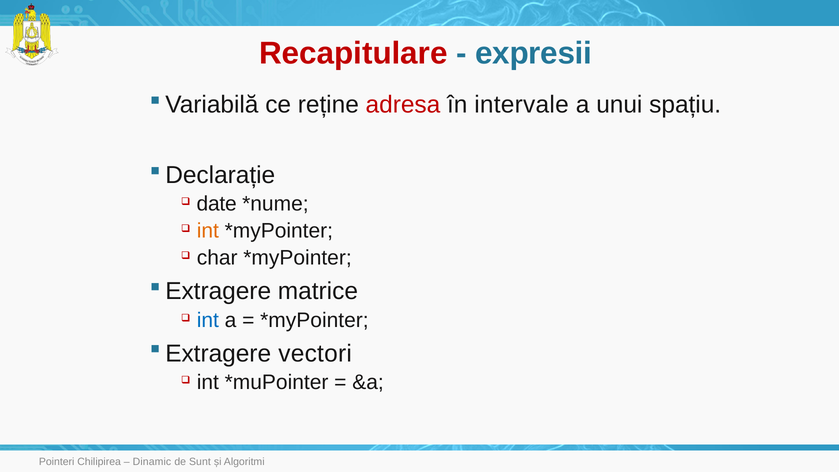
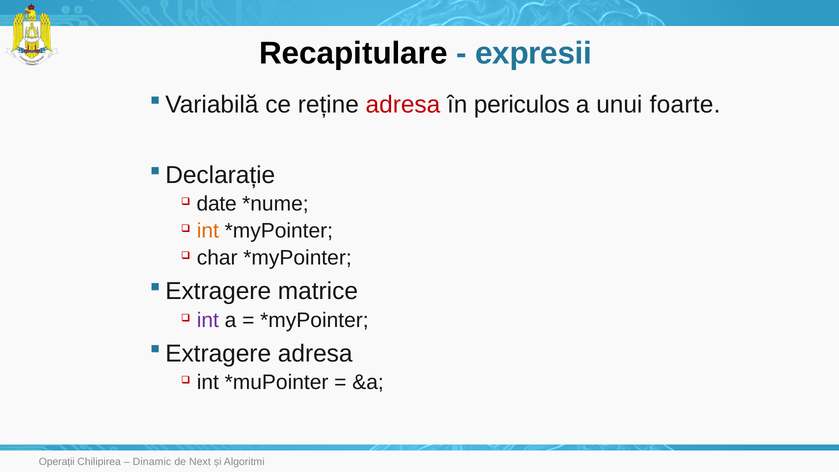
Recapitulare colour: red -> black (353, 53)
intervale: intervale -> periculos (522, 105)
spațiu: spațiu -> foarte (685, 105)
int colour: blue -> purple (208, 320)
vectori: vectori -> adresa (315, 353)
Pointeri: Pointeri -> Operații (57, 462)
Sunt: Sunt -> Next (200, 462)
